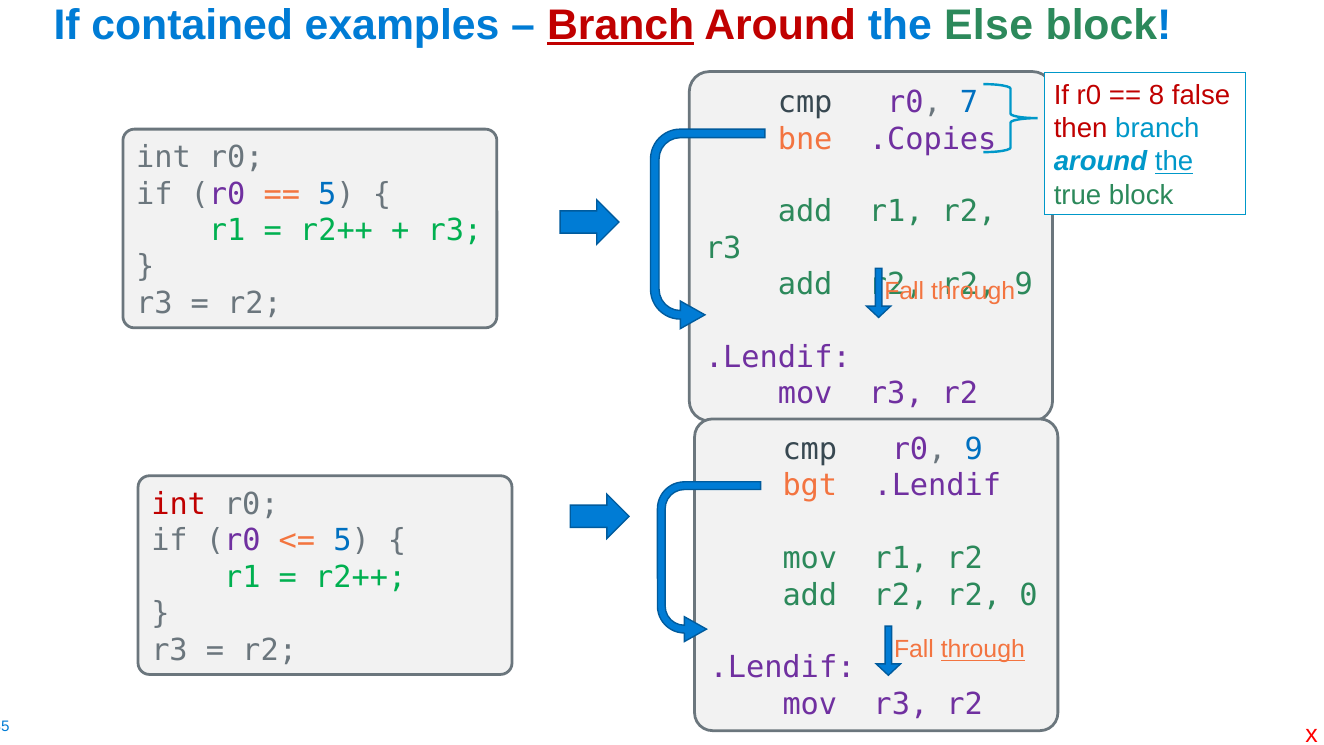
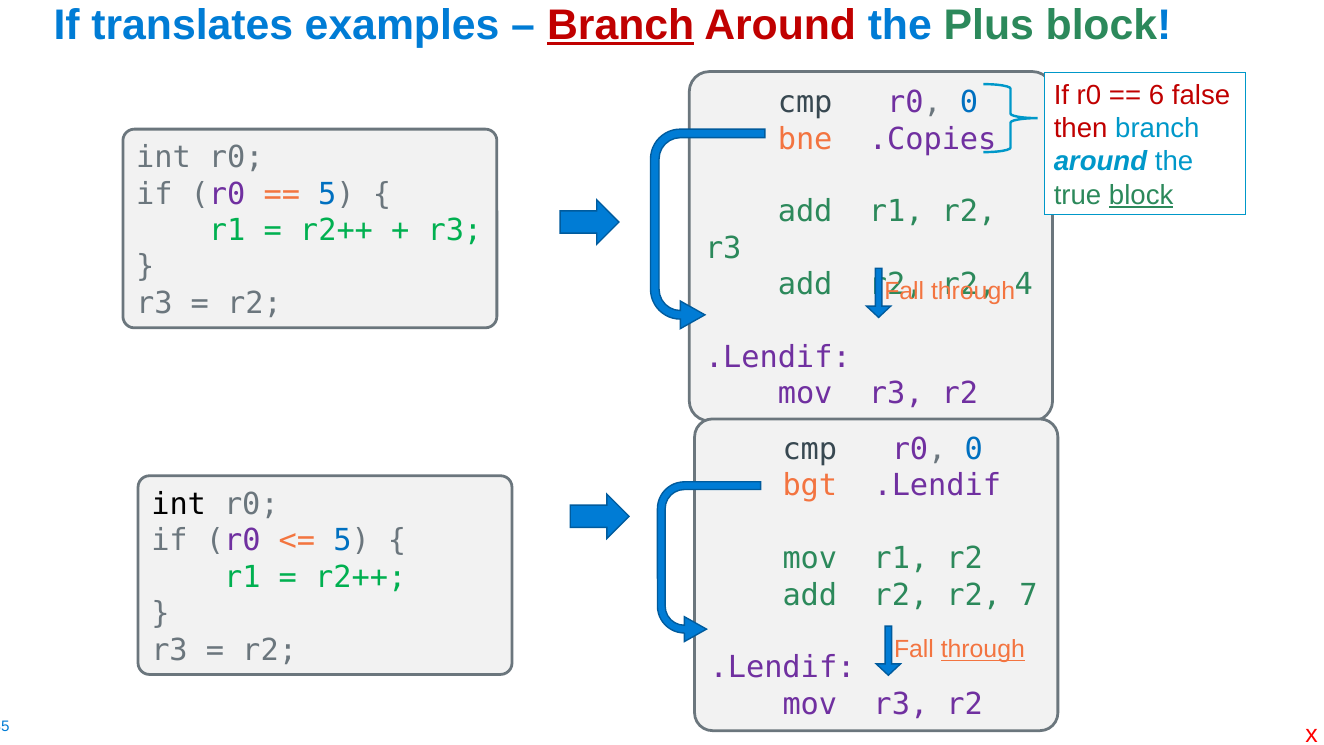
contained: contained -> translates (192, 25)
Else: Else -> Plus (989, 25)
8: 8 -> 6 (1157, 96)
7: 7 -> 0 (969, 103)
the underline: present -> none (1174, 162)
block underline: none -> present (1141, 195)
9: 9 -> 4 (1024, 285)
9: 9 -> 0 (974, 449)
int colour: red -> black (179, 504)
0: 0 -> 7 (1028, 595)
